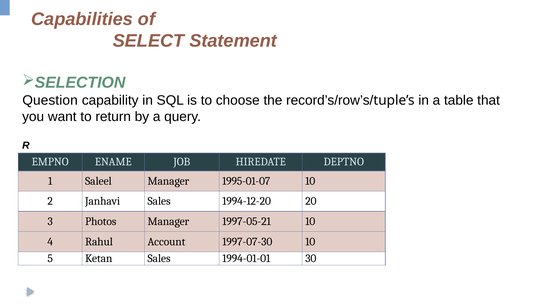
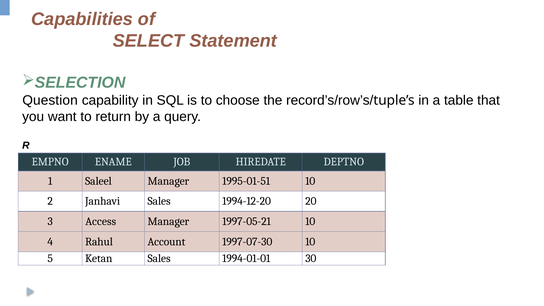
1995-01-07: 1995-01-07 -> 1995-01-51 (246, 181)
Photos: Photos -> Access (101, 221)
